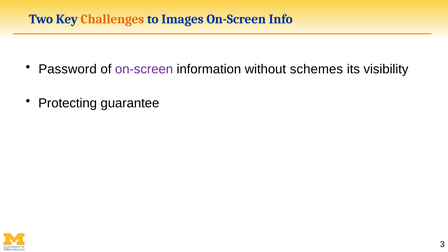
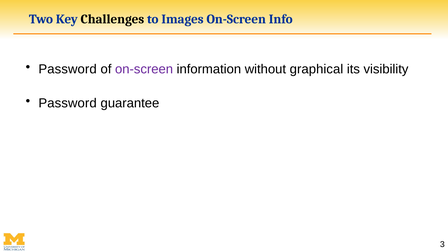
Challenges colour: orange -> black (112, 19)
schemes: schemes -> graphical (316, 69)
Protecting: Protecting -> Password (68, 103)
